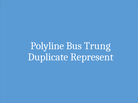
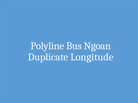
Trung: Trung -> Ngoan (97, 46)
Represent: Represent -> Longitude (92, 57)
